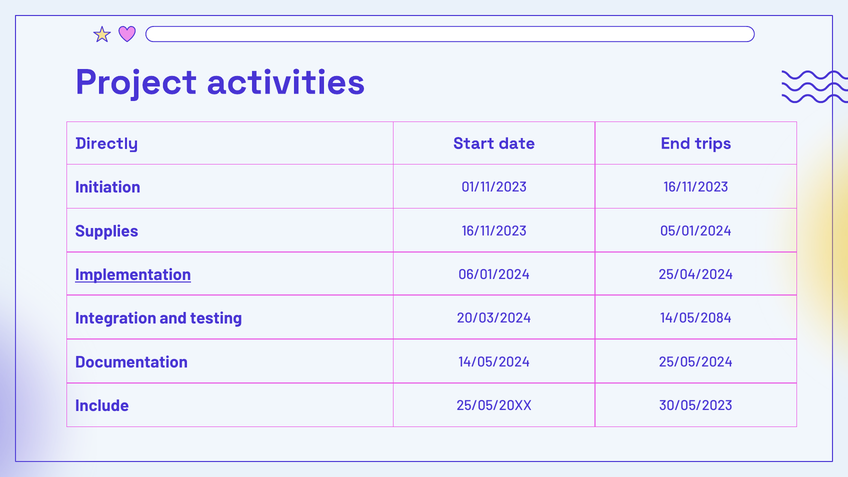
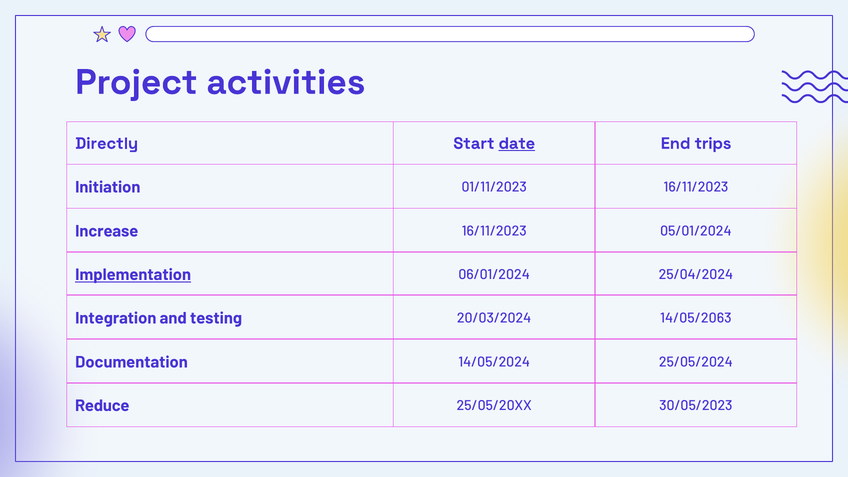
date underline: none -> present (517, 143)
Supplies: Supplies -> Increase (107, 231)
14/05/2084: 14/05/2084 -> 14/05/2063 (696, 318)
Include: Include -> Reduce (102, 406)
